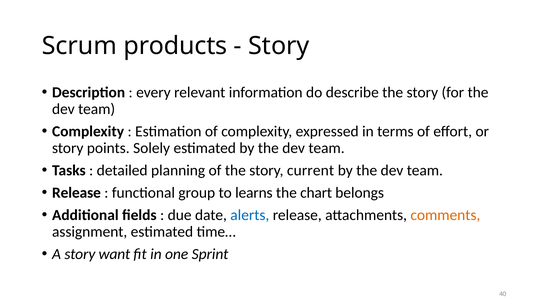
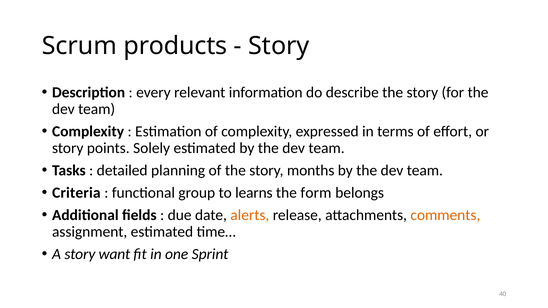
current: current -> months (311, 170)
Release: Release -> Criteria (76, 193)
chart: chart -> form (316, 193)
alerts colour: blue -> orange (250, 215)
